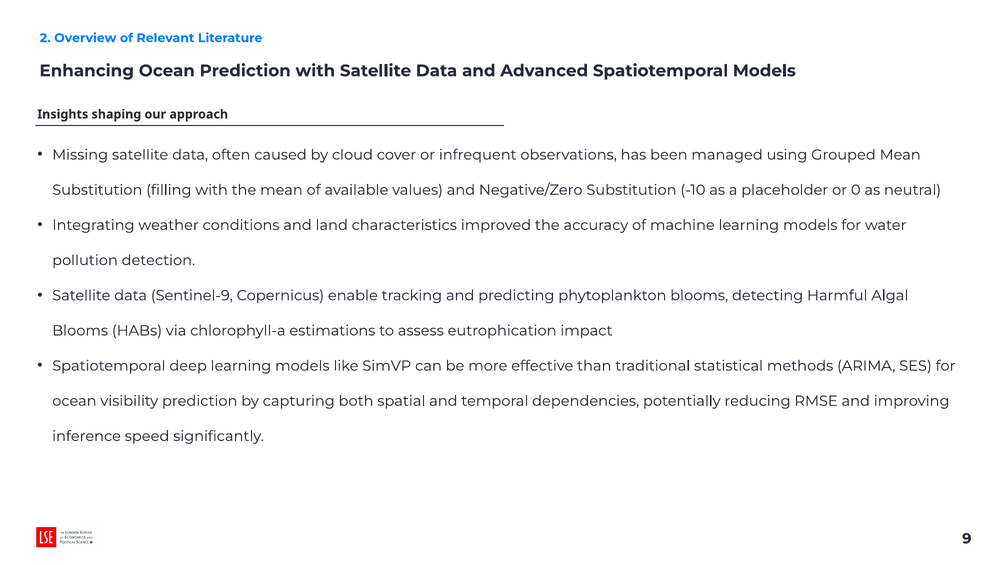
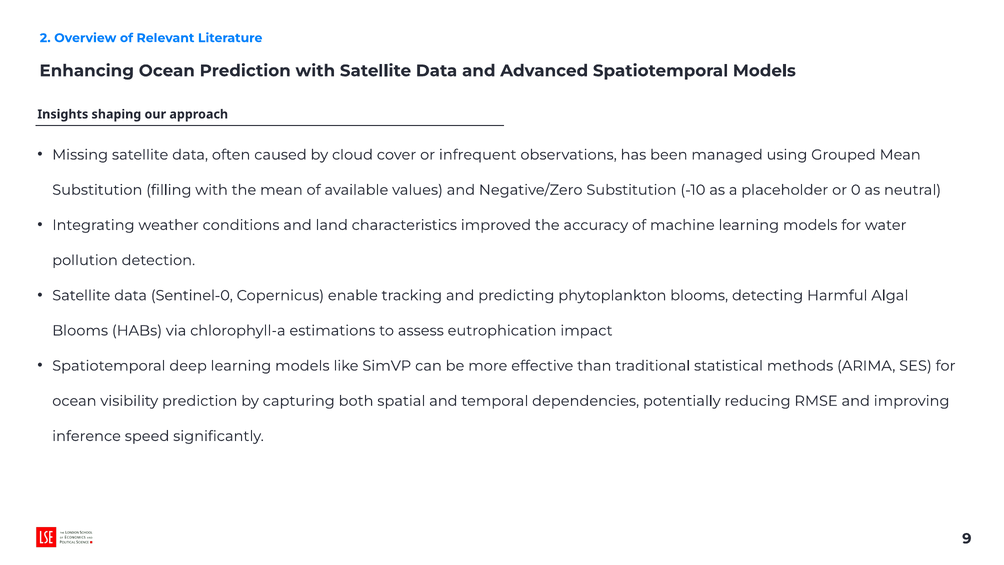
Sentinel-9: Sentinel-9 -> Sentinel-0 (192, 295)
